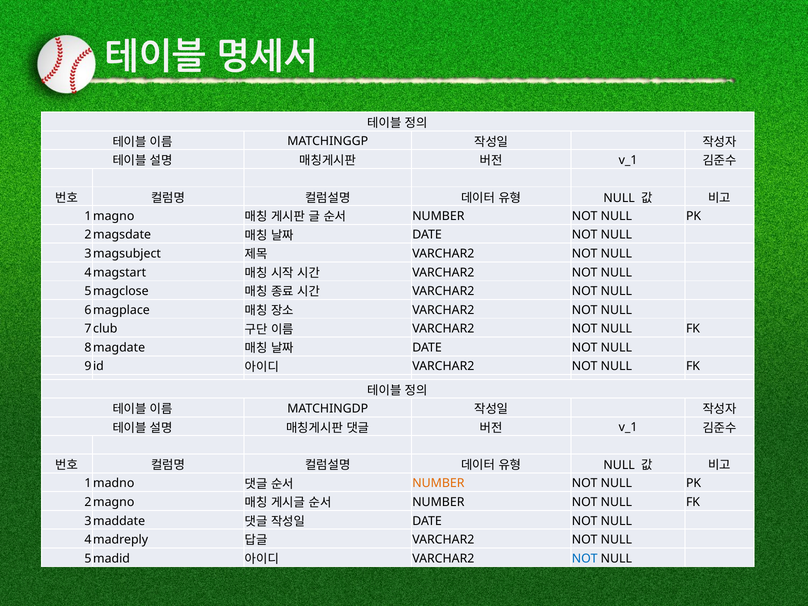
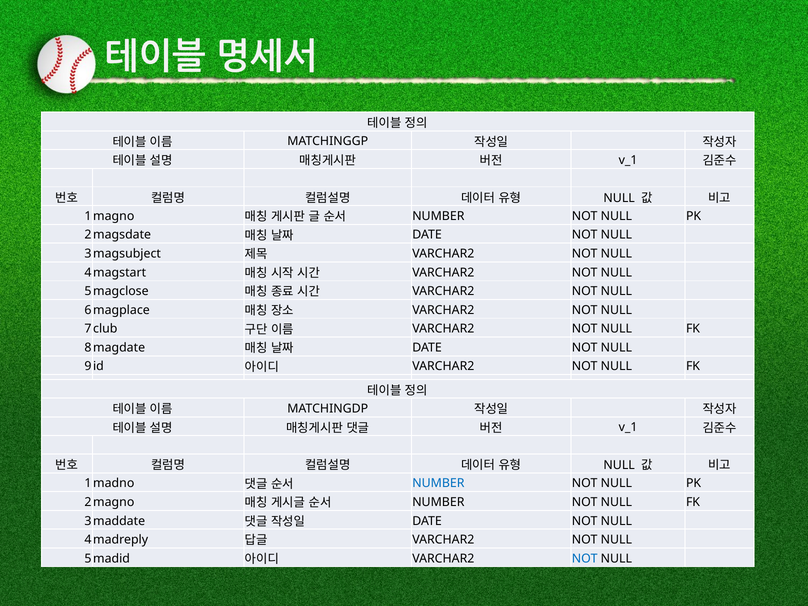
NUMBER colour: orange -> blue (438, 483)
